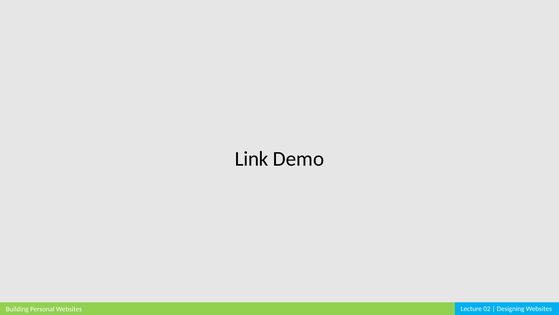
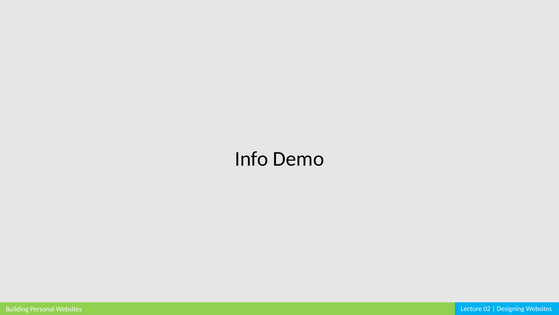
Link: Link -> Info (252, 158)
